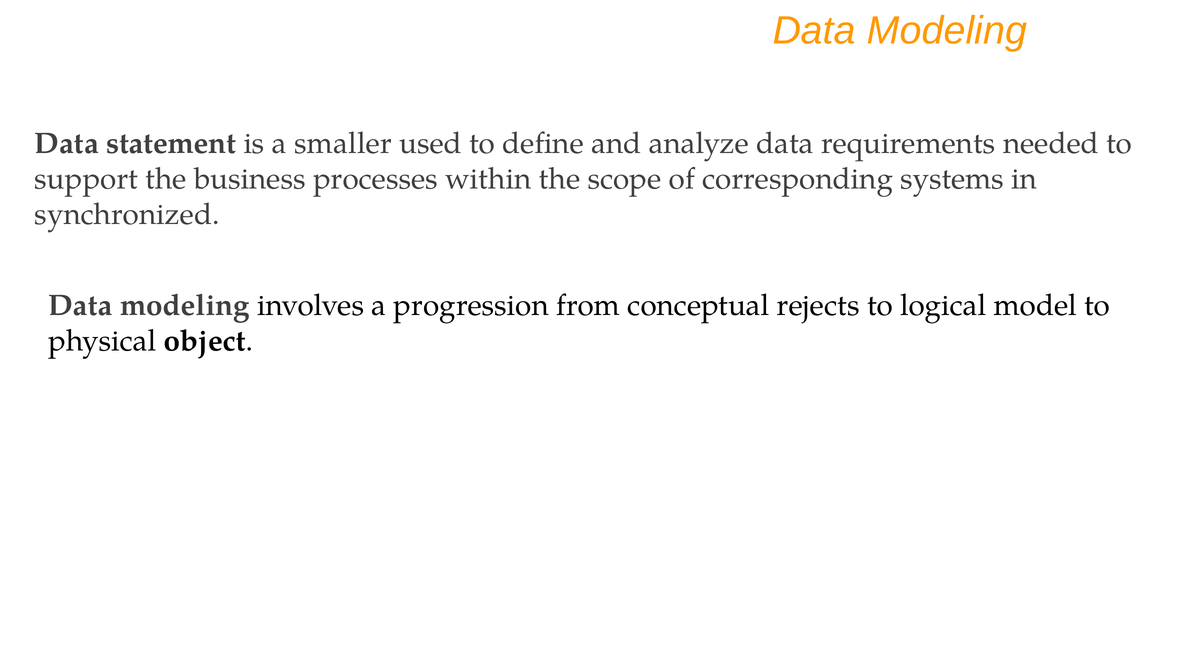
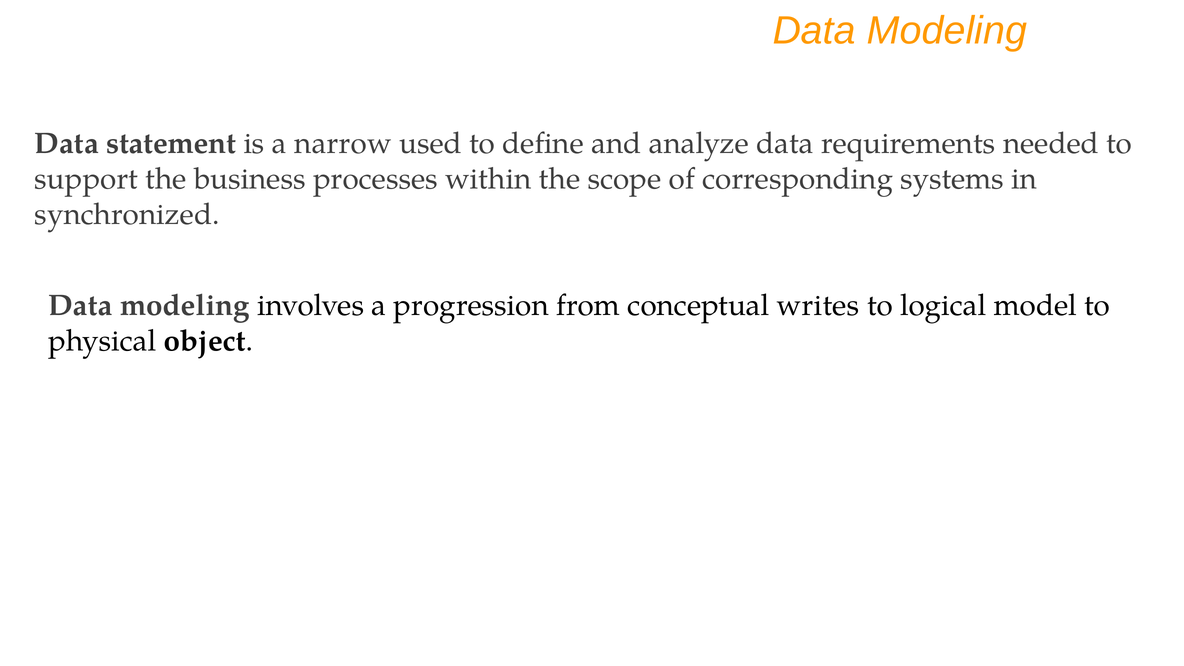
smaller: smaller -> narrow (343, 143)
rejects: rejects -> writes (818, 305)
